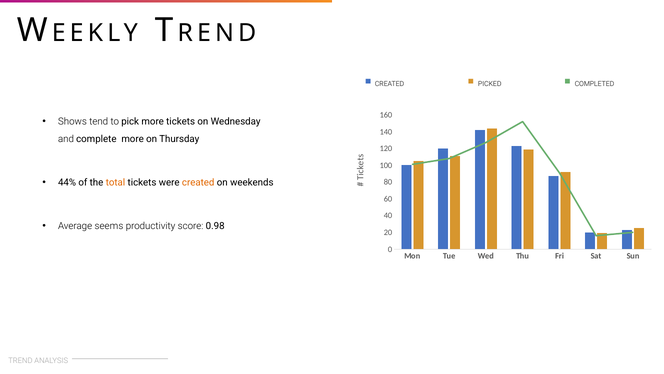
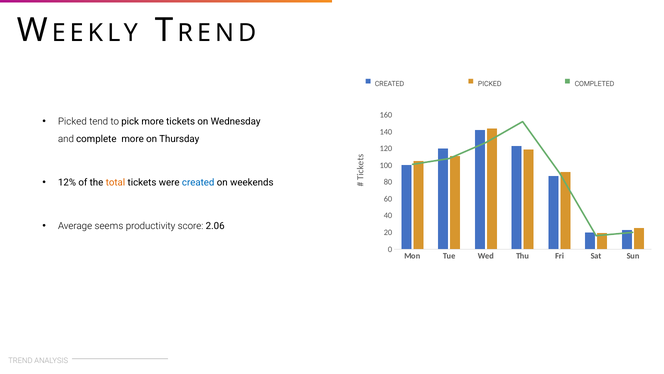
Shows: Shows -> Picked (72, 121)
44%: 44% -> 12% (67, 182)
created colour: orange -> blue (198, 182)
0.98: 0.98 -> 2.06 (215, 226)
